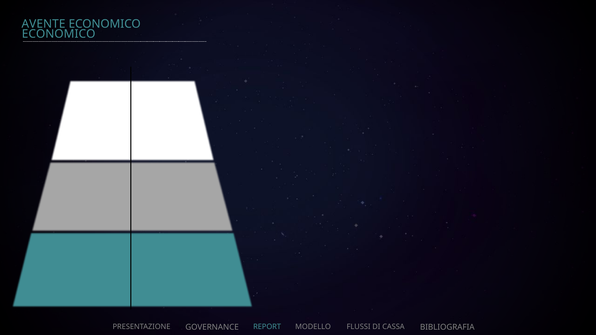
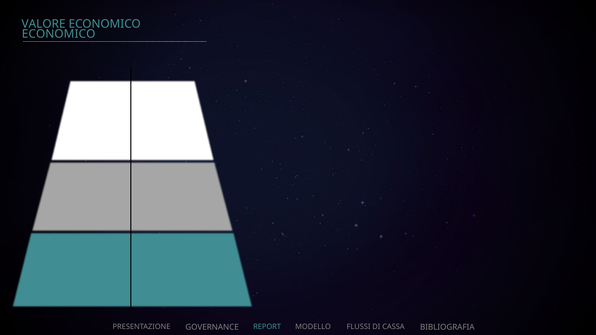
AVENTE: AVENTE -> VALORE (44, 24)
